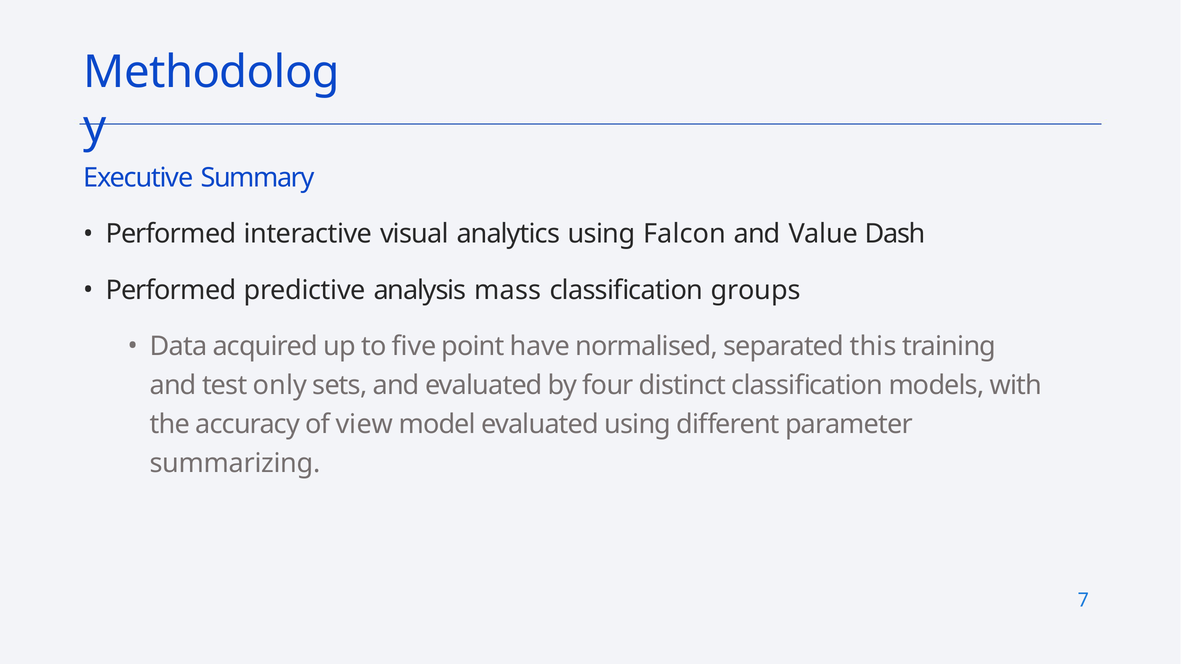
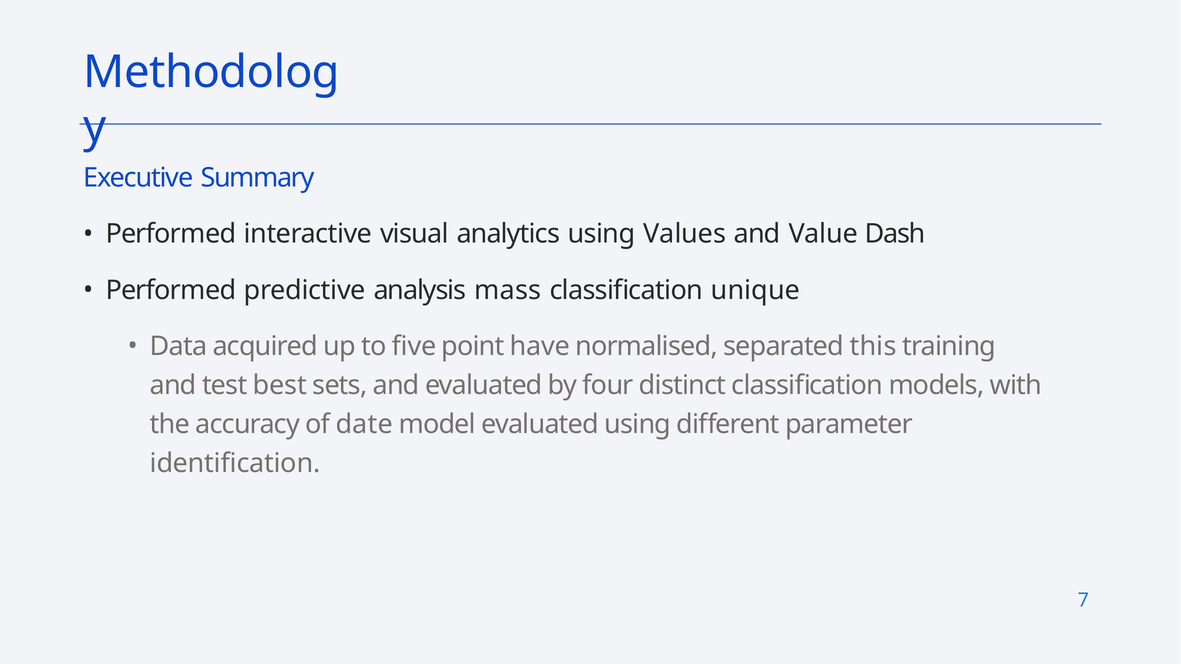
Falcon: Falcon -> Values (685, 234)
groups: groups -> unique (755, 290)
only: only -> best (280, 385)
view: view -> date (364, 424)
summarizing: summarizing -> identification (235, 463)
